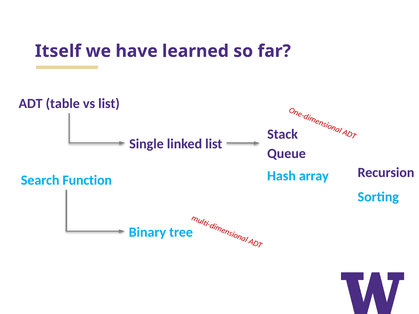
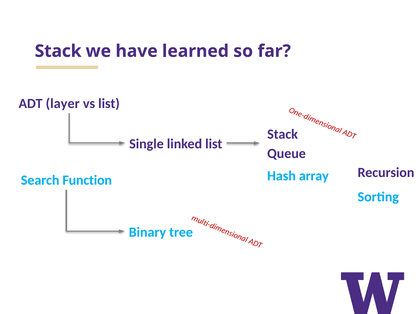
Itself: Itself -> Stack (58, 51)
table: table -> layer (63, 104)
